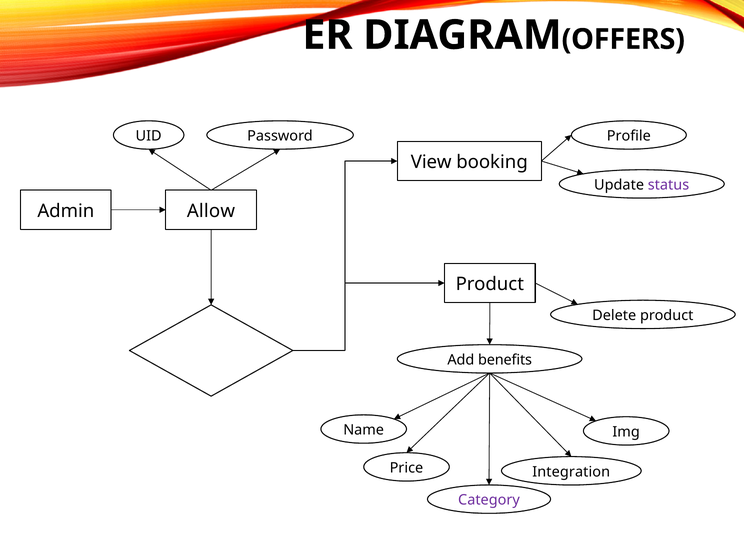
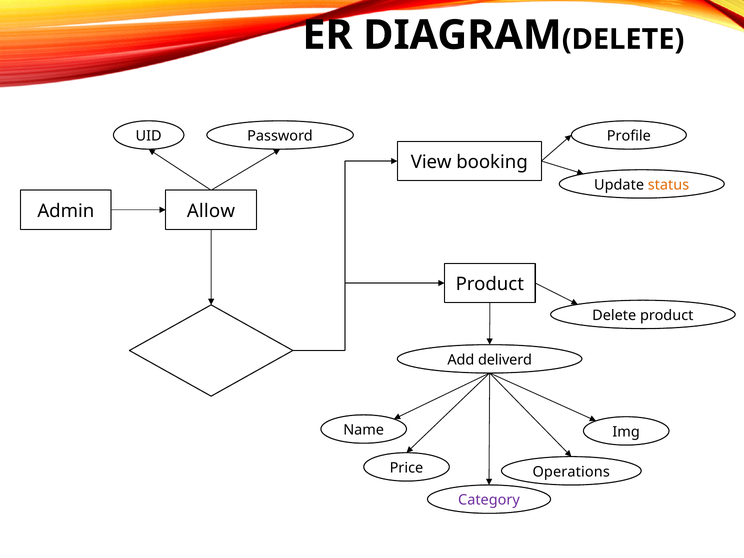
OFFERS: OFFERS -> DELETE (623, 39)
status colour: purple -> orange (669, 185)
benefits: benefits -> deliverd (505, 360)
Integration: Integration -> Operations (571, 472)
